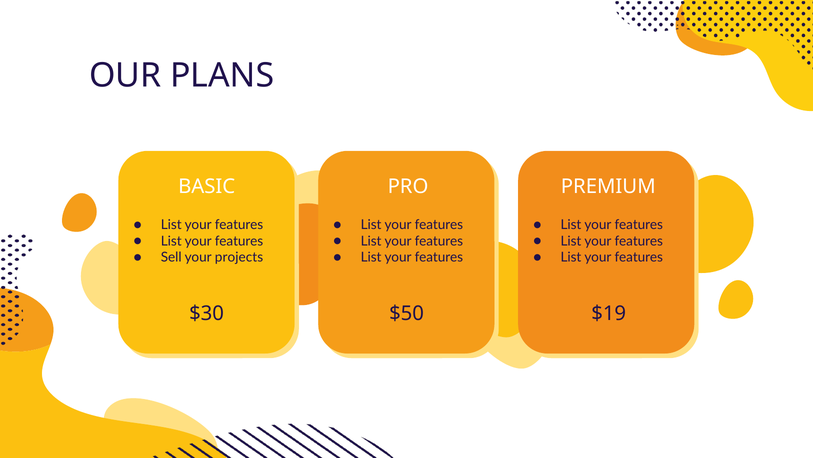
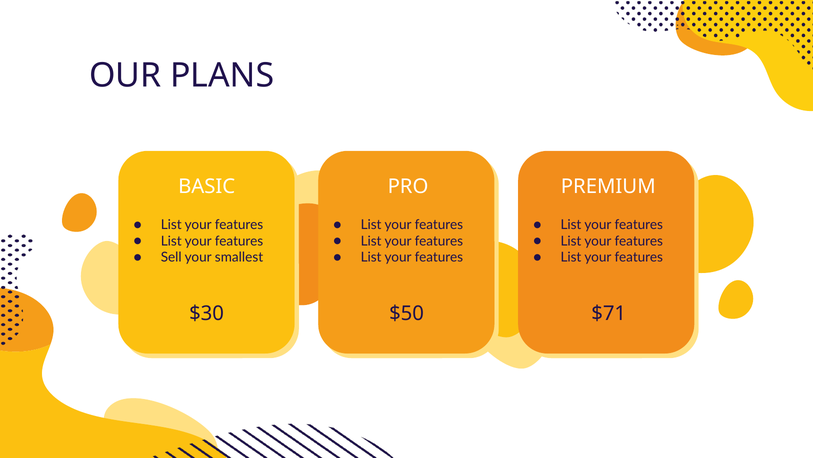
projects: projects -> smallest (239, 257)
$19: $19 -> $71 (609, 313)
